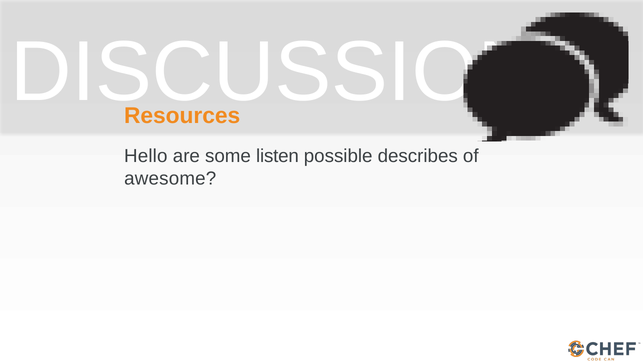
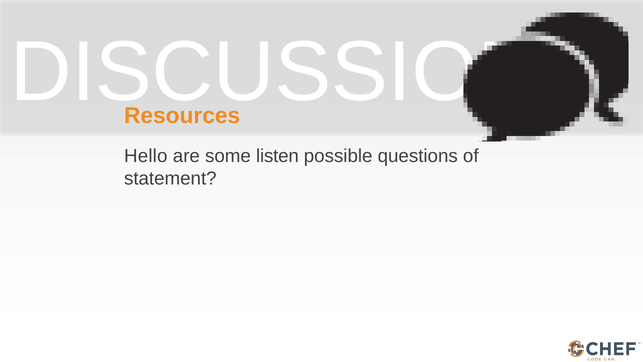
describes: describes -> questions (418, 156)
awesome: awesome -> statement (170, 179)
